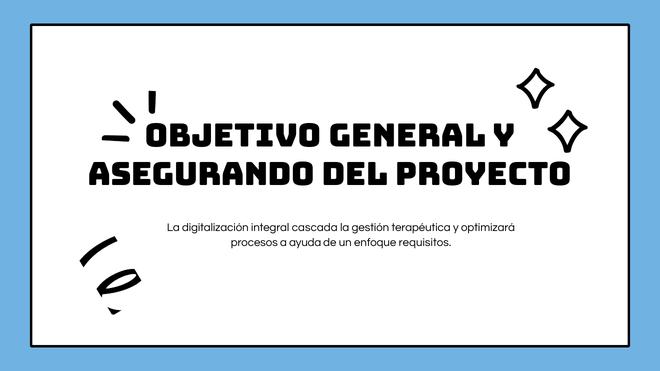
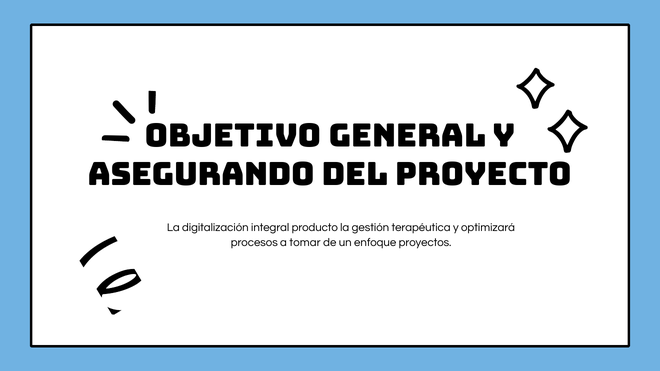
cascada: cascada -> producto (315, 228)
ayuda: ayuda -> tomar (305, 243)
requisitos: requisitos -> proyectos (425, 243)
